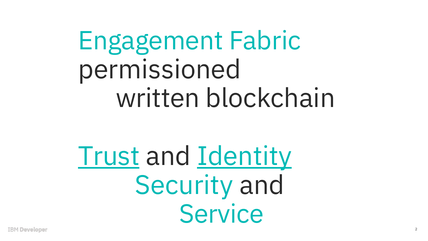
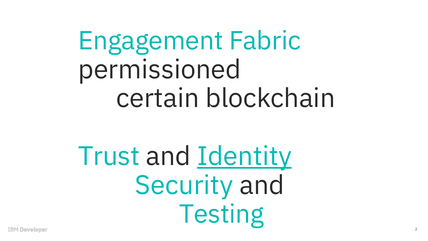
written: written -> certain (158, 98)
Trust underline: present -> none (109, 156)
Service: Service -> Testing (222, 214)
